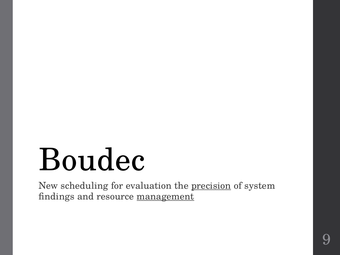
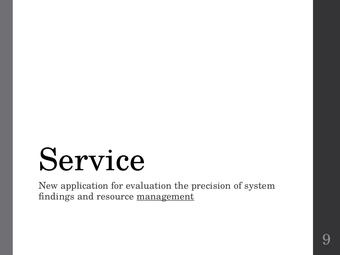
Boudec: Boudec -> Service (92, 160)
scheduling: scheduling -> application (85, 186)
precision underline: present -> none (211, 186)
